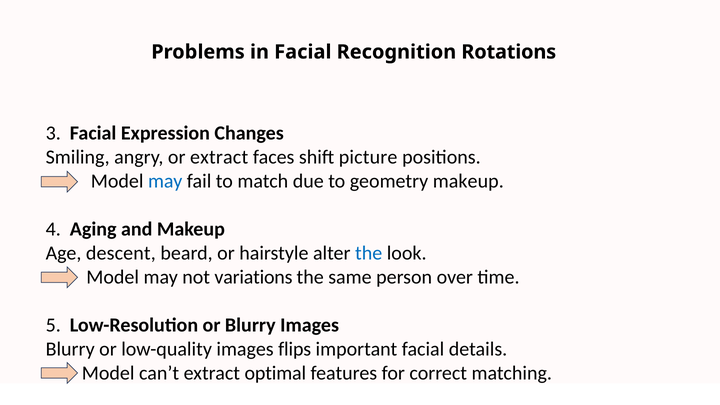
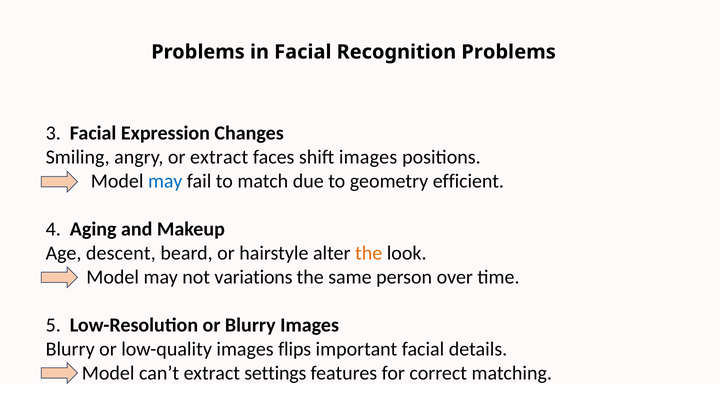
Recognition Rotations: Rotations -> Problems (509, 52)
shift picture: picture -> images (368, 157)
geometry makeup: makeup -> efficient (468, 181)
the colour: blue -> orange (369, 253)
optimal: optimal -> settings (275, 373)
